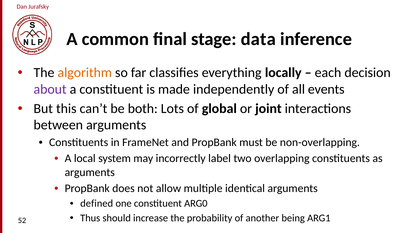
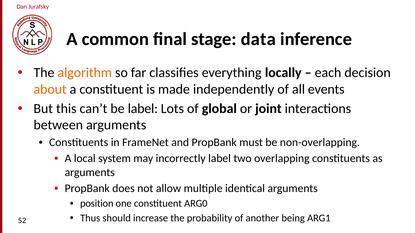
about colour: purple -> orange (50, 89)
be both: both -> label (143, 109)
defined: defined -> position (97, 204)
